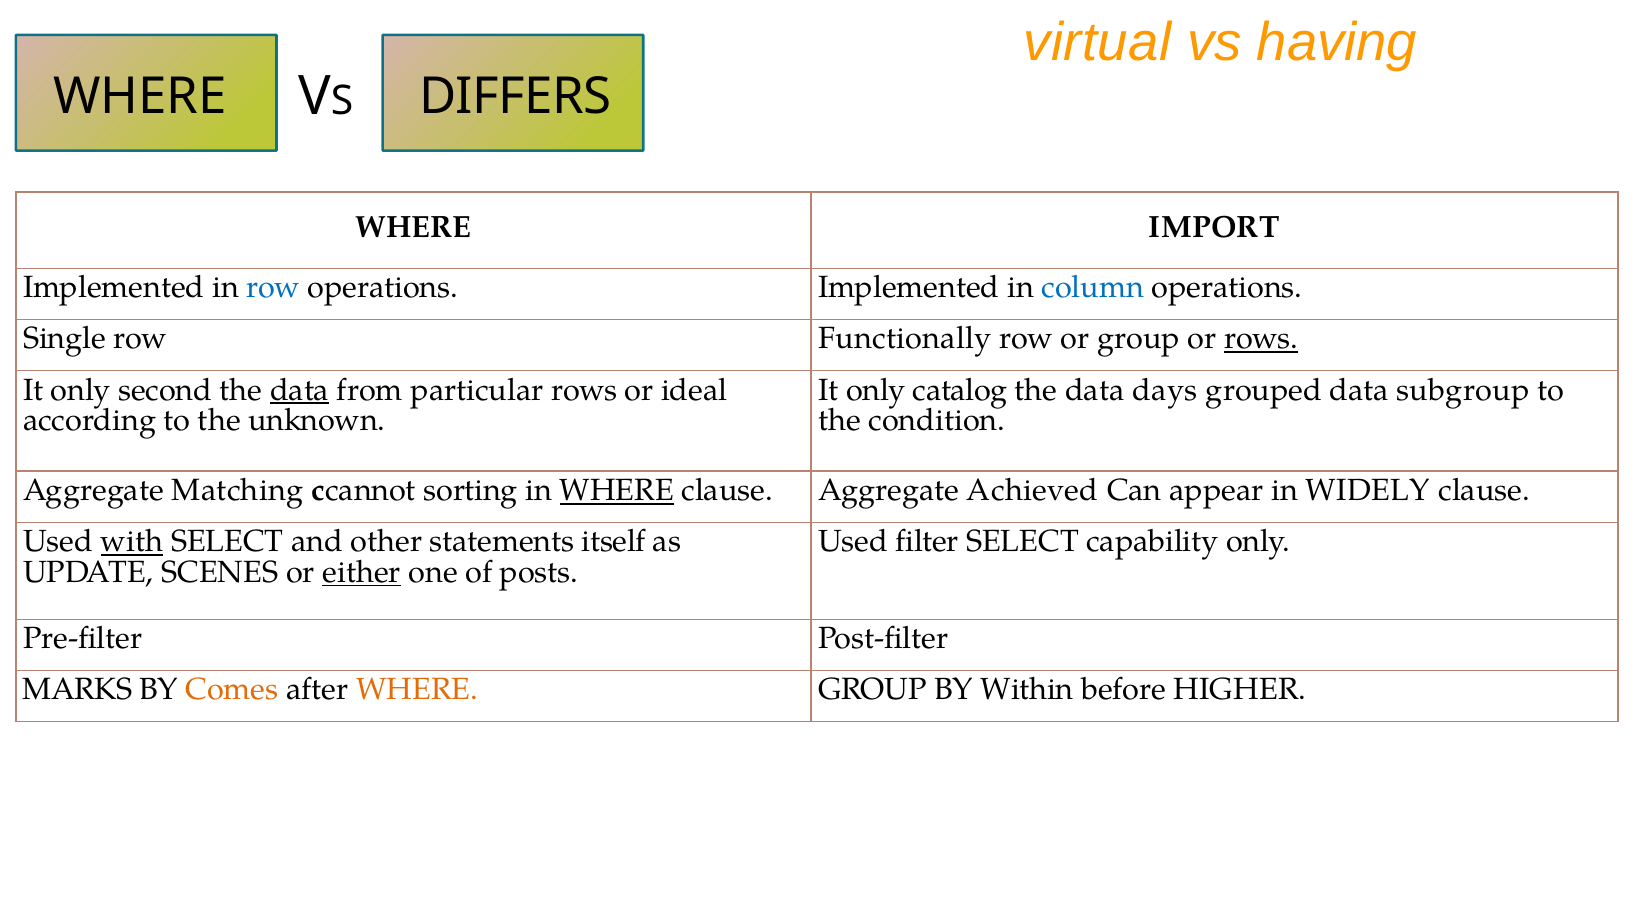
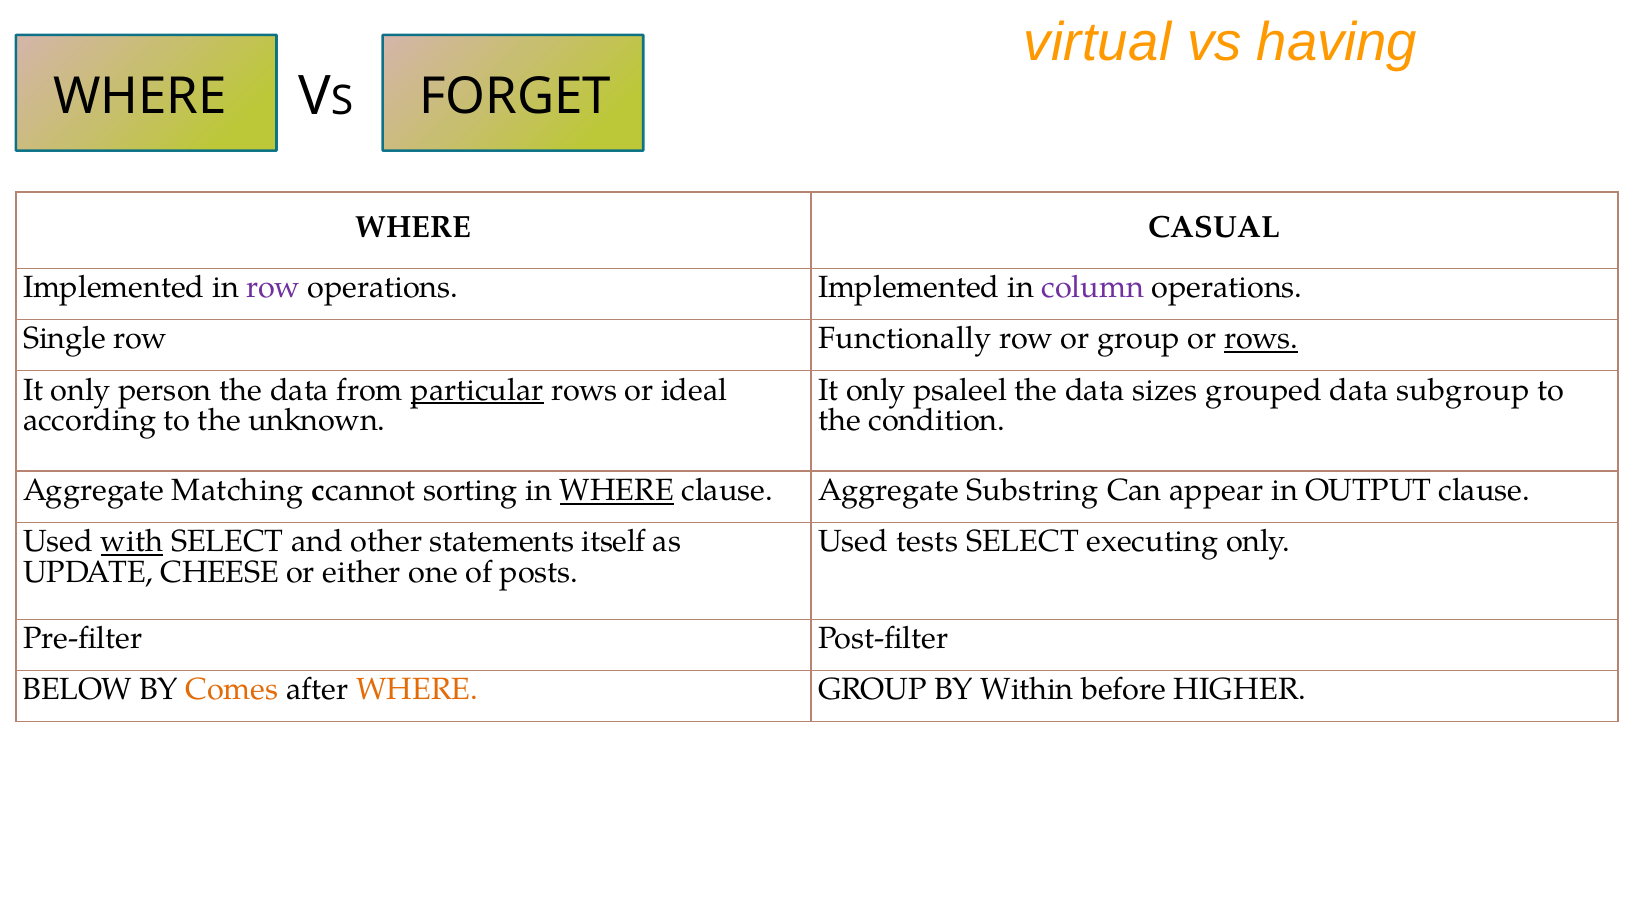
DIFFERS: DIFFERS -> FORGET (515, 97)
IMPORT: IMPORT -> CASUAL (1214, 227)
row colour: blue -> purple (273, 288)
column colour: blue -> purple (1093, 288)
second: second -> person (165, 390)
data underline: present -> none (300, 390)
particular underline: none -> present (477, 390)
catalog: catalog -> psaleel (960, 390)
days: days -> sizes (1165, 390)
Achieved: Achieved -> Substring (1033, 491)
WIDELY: WIDELY -> OUTPUT (1368, 491)
filter: filter -> tests (927, 542)
capability: capability -> executing (1152, 542)
SCENES: SCENES -> CHEESE (220, 572)
either underline: present -> none (362, 572)
MARKS: MARKS -> BELOW (78, 690)
